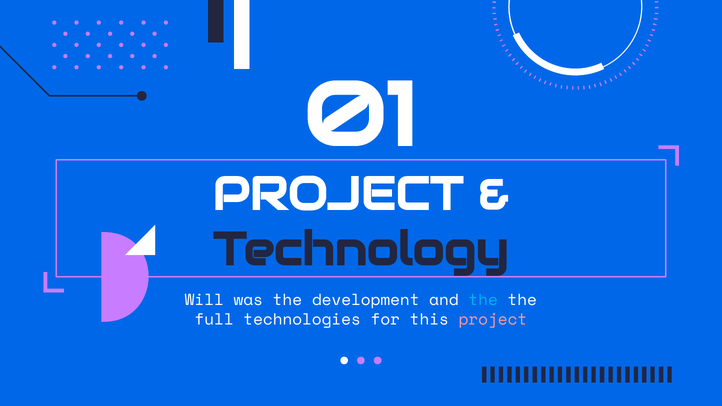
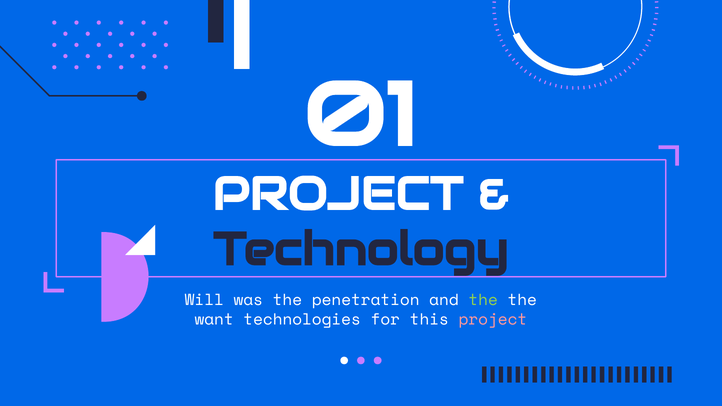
development: development -> penetration (366, 300)
the colour: light blue -> light green (483, 300)
full: full -> want (214, 320)
